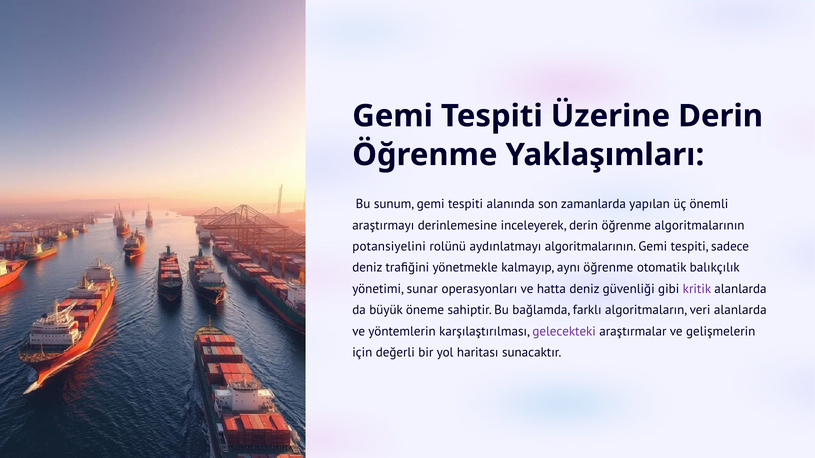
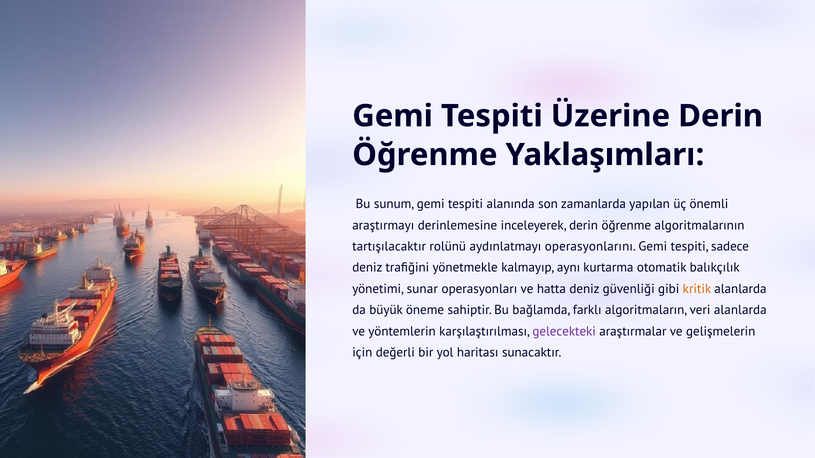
potansiyelini: potansiyelini -> tartışılacaktır (389, 247)
aydınlatmayı algoritmalarının: algoritmalarının -> operasyonlarını (590, 247)
aynı öğrenme: öğrenme -> kurtarma (608, 268)
kritik colour: purple -> orange (697, 289)
